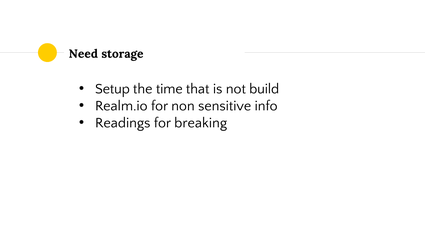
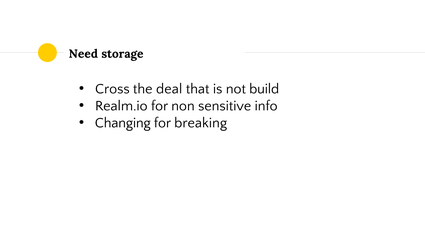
Setup: Setup -> Cross (112, 89)
time: time -> deal (169, 89)
Readings: Readings -> Changing (123, 123)
